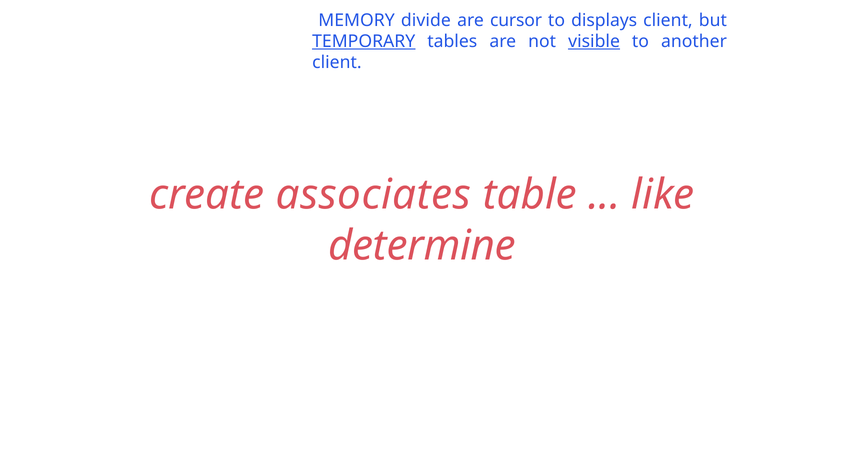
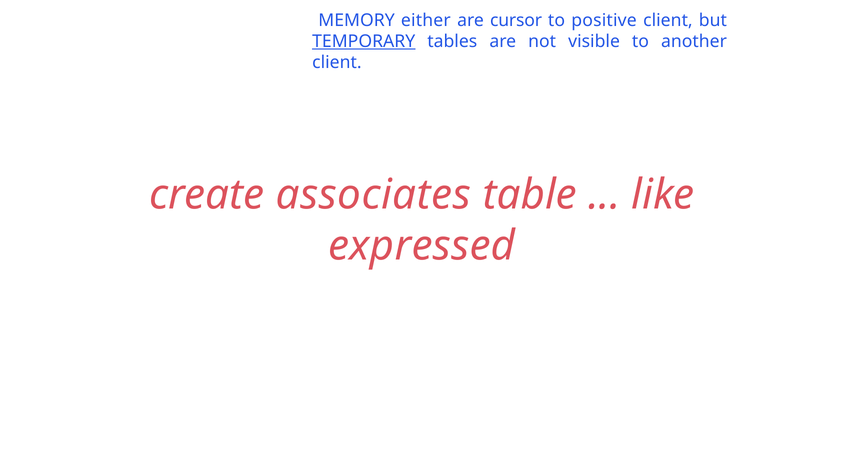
divide: divide -> either (426, 20)
displays: displays -> positive (604, 20)
visible underline: present -> none (594, 41)
determine: determine -> expressed (422, 246)
